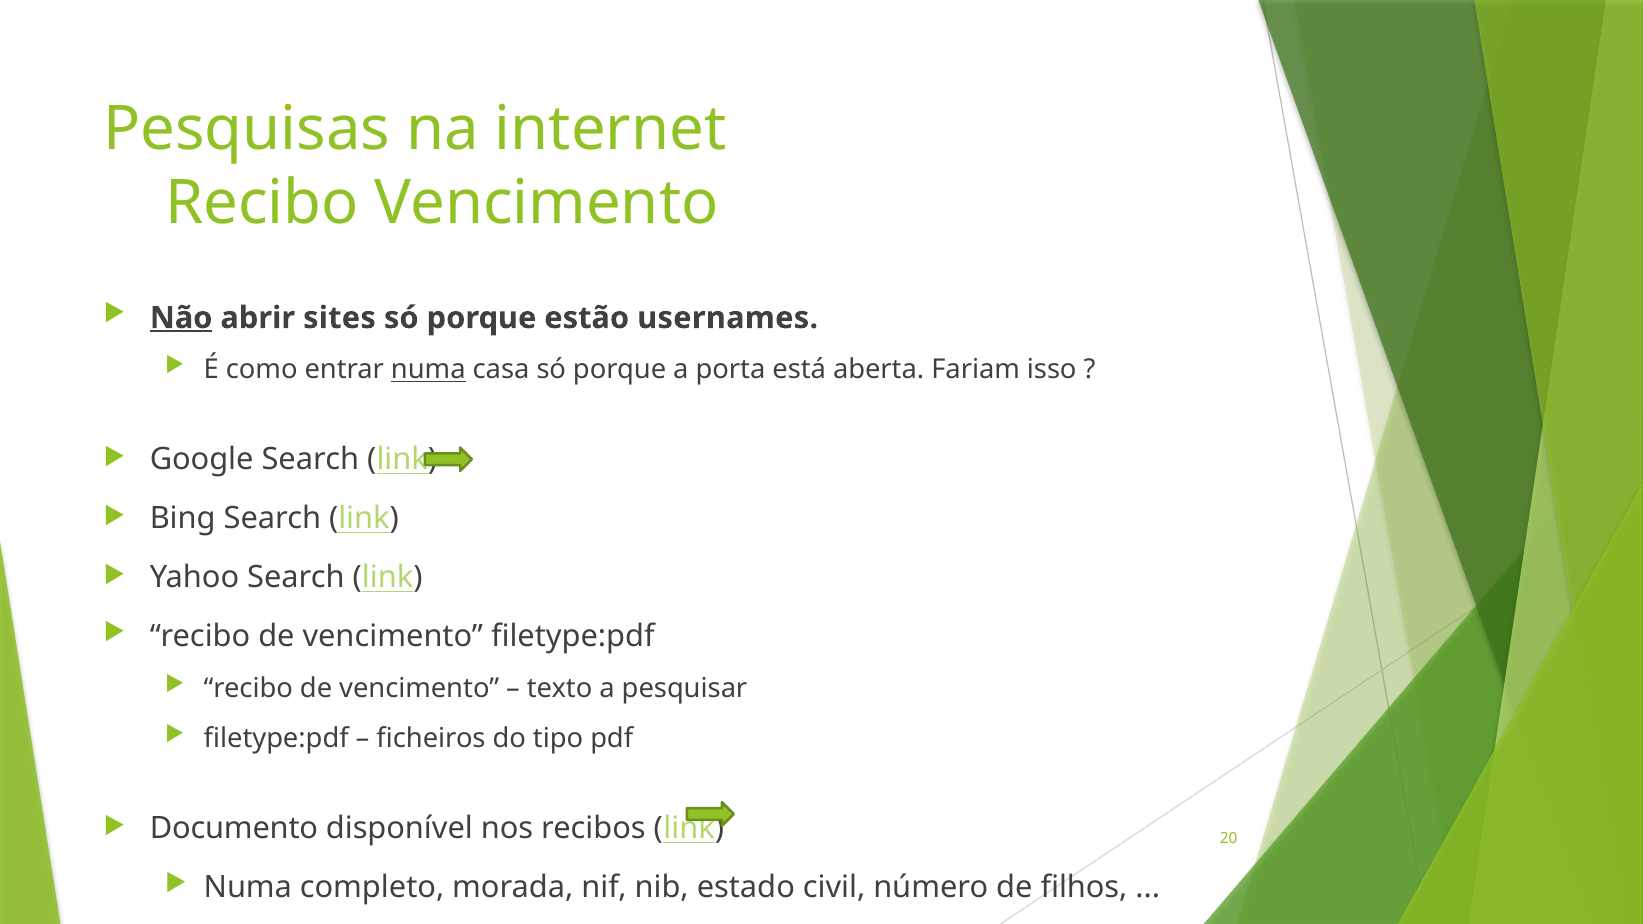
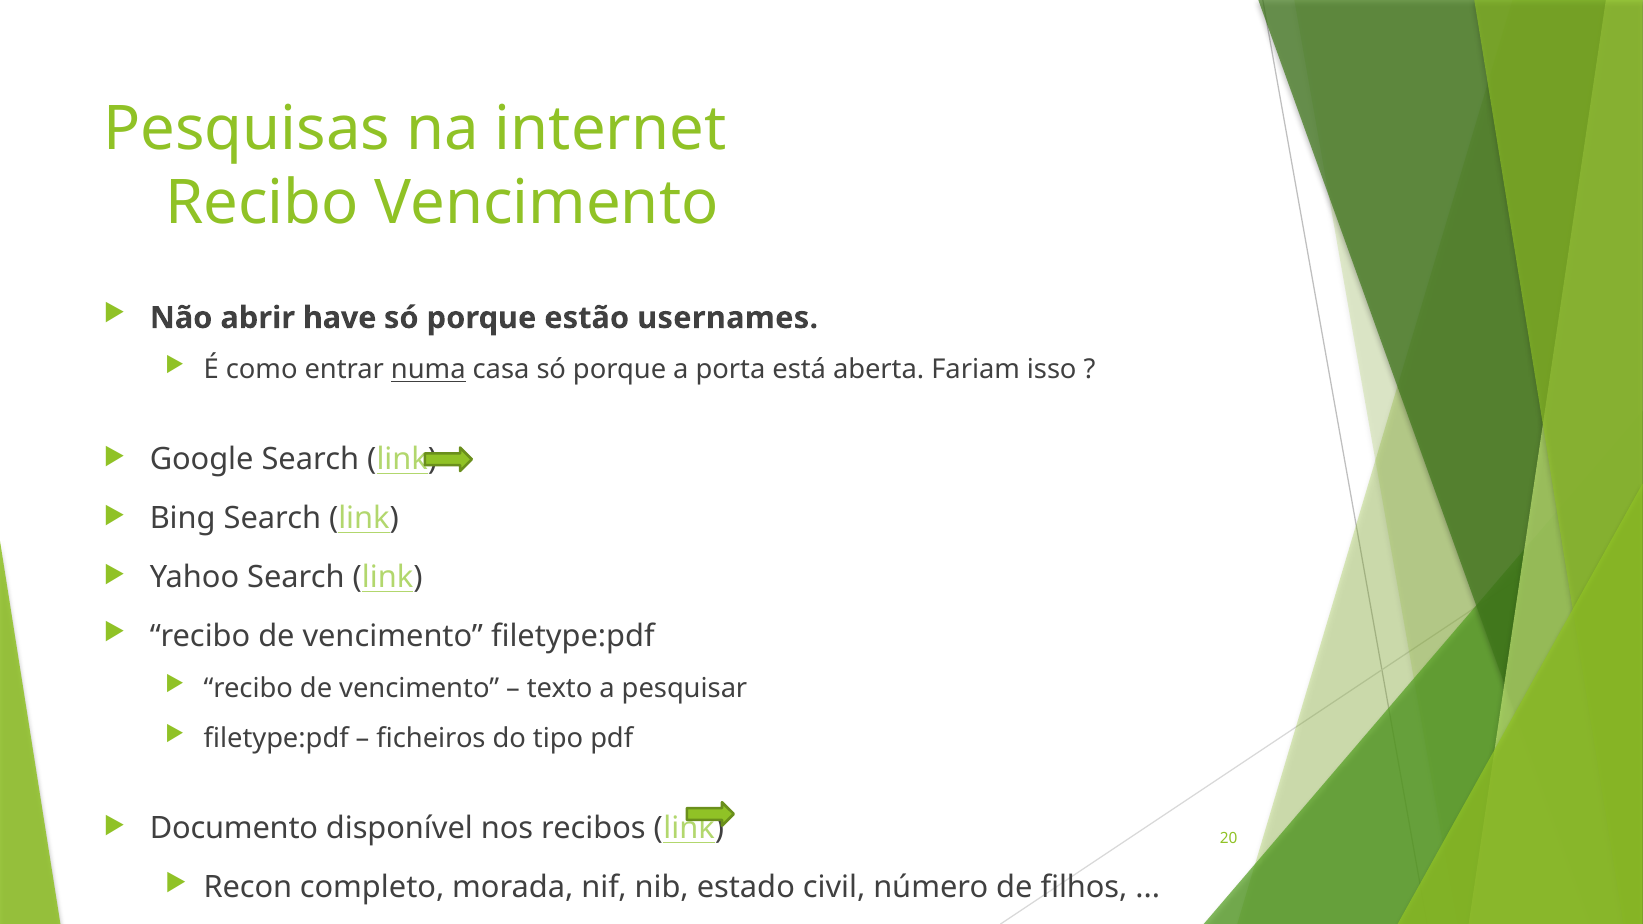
Não underline: present -> none (181, 318)
sites: sites -> have (340, 318)
Numa: Numa -> Recon (248, 888)
